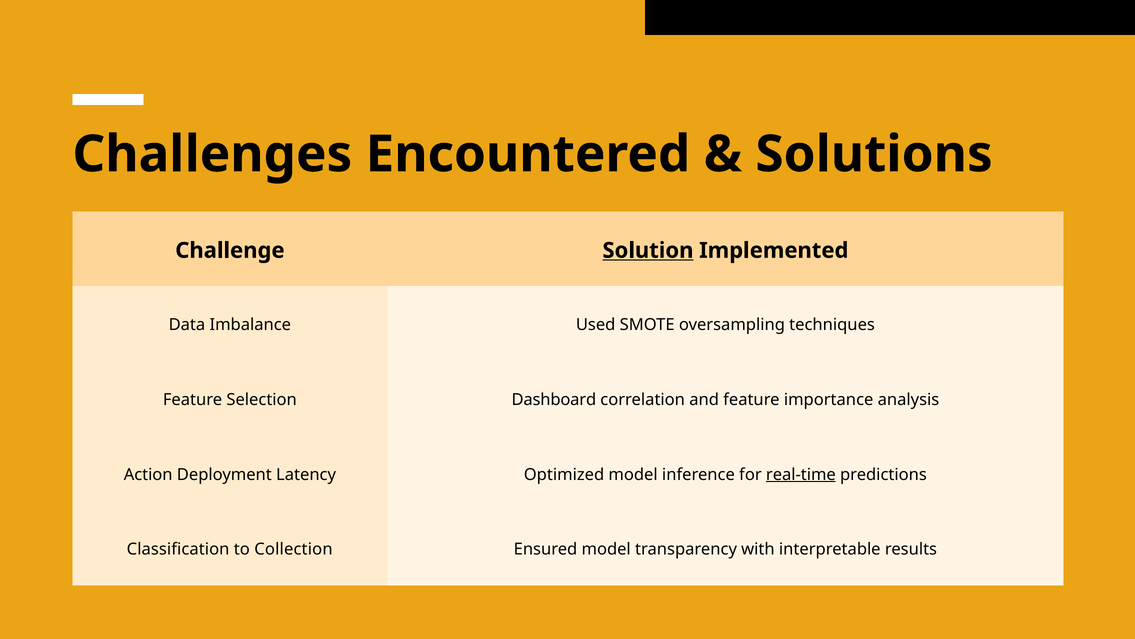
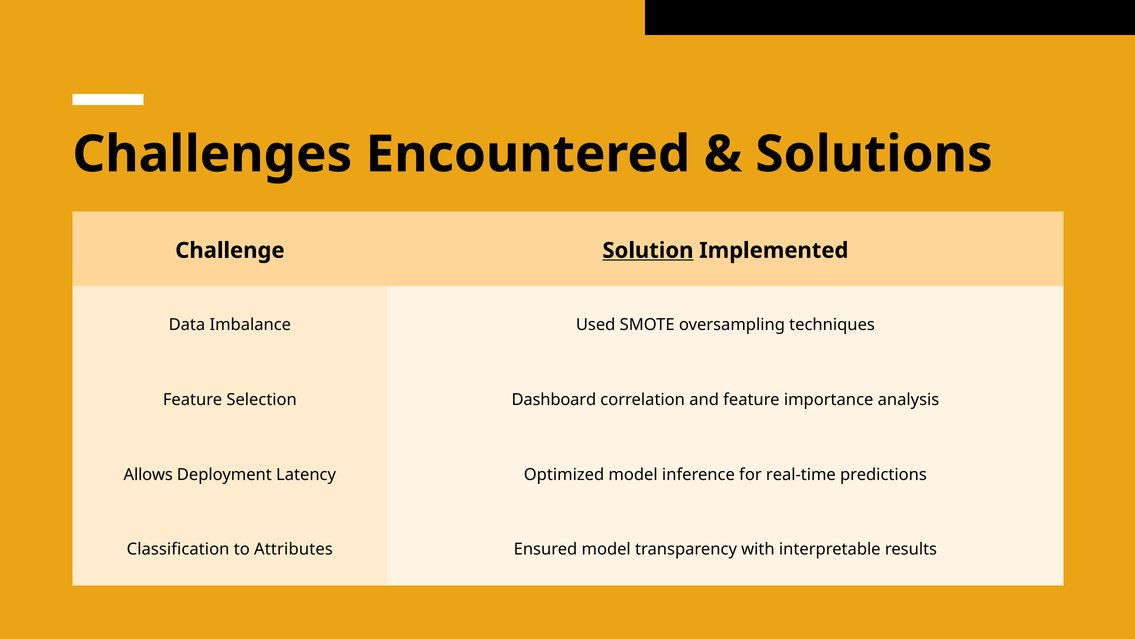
Action: Action -> Allows (148, 474)
real-time underline: present -> none (801, 474)
Collection: Collection -> Attributes (293, 549)
